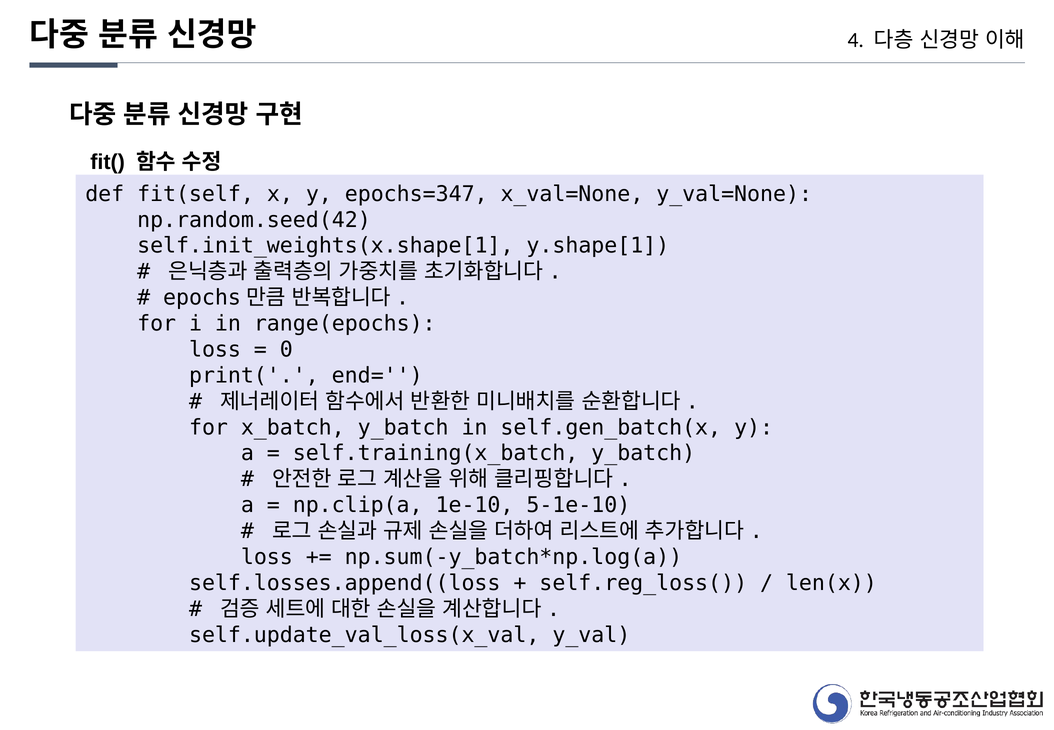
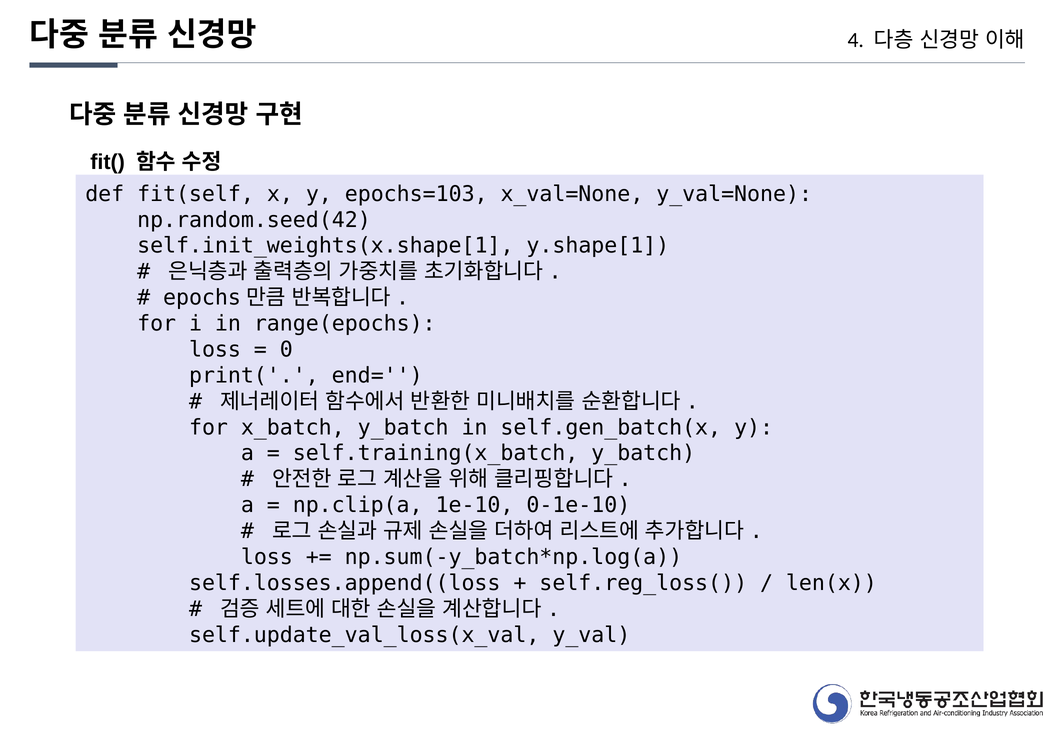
epochs=347: epochs=347 -> epochs=103 (416, 194)
5-1e-10: 5-1e-10 -> 0-1e-10 (578, 505)
